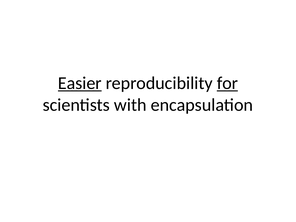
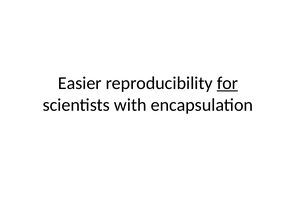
Easier underline: present -> none (80, 83)
